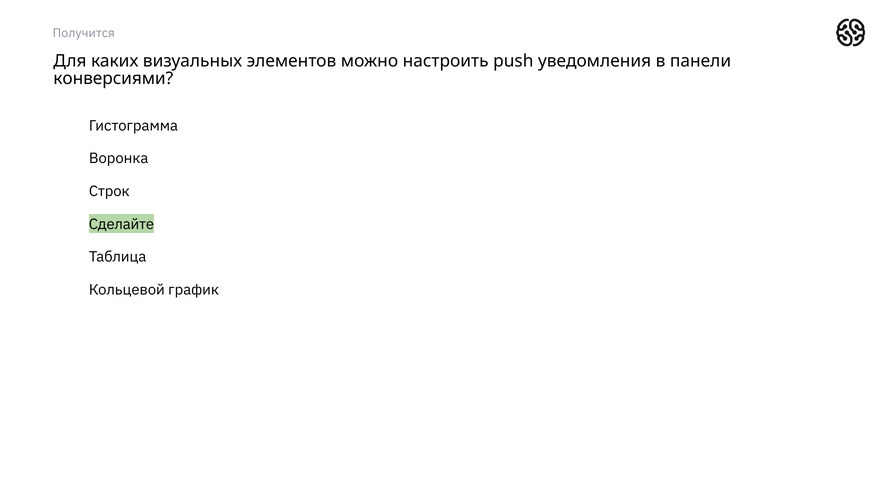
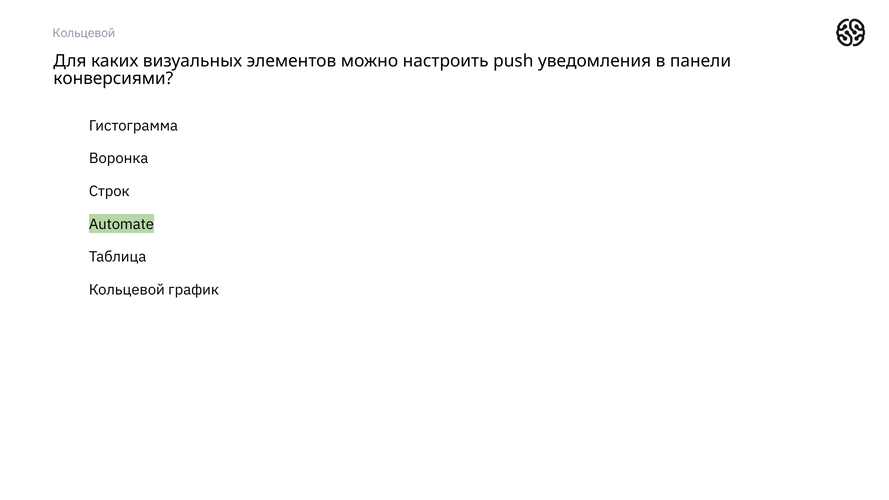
Получится: Получится -> Кольцевой (84, 33)
Сделайте: Сделайте -> Automate (121, 224)
